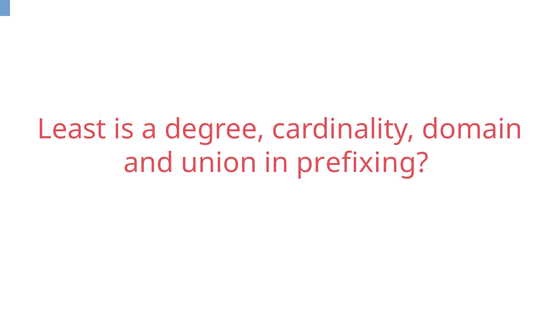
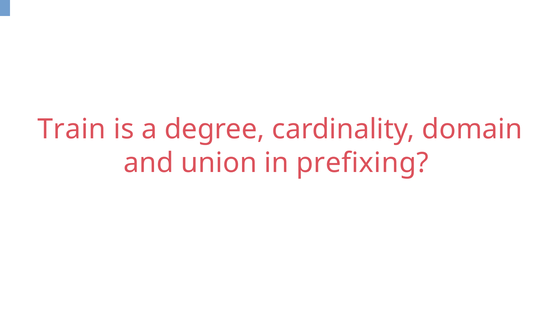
Least: Least -> Train (72, 129)
